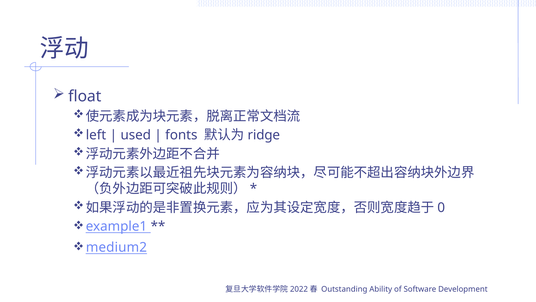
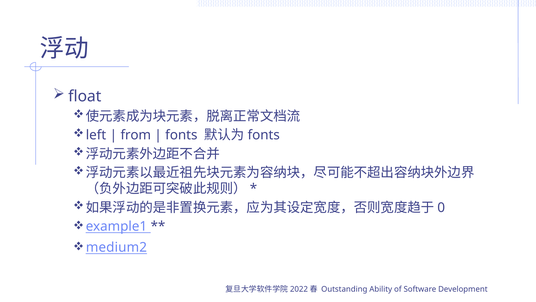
used: used -> from (136, 135)
ridge: ridge -> fonts (264, 135)
